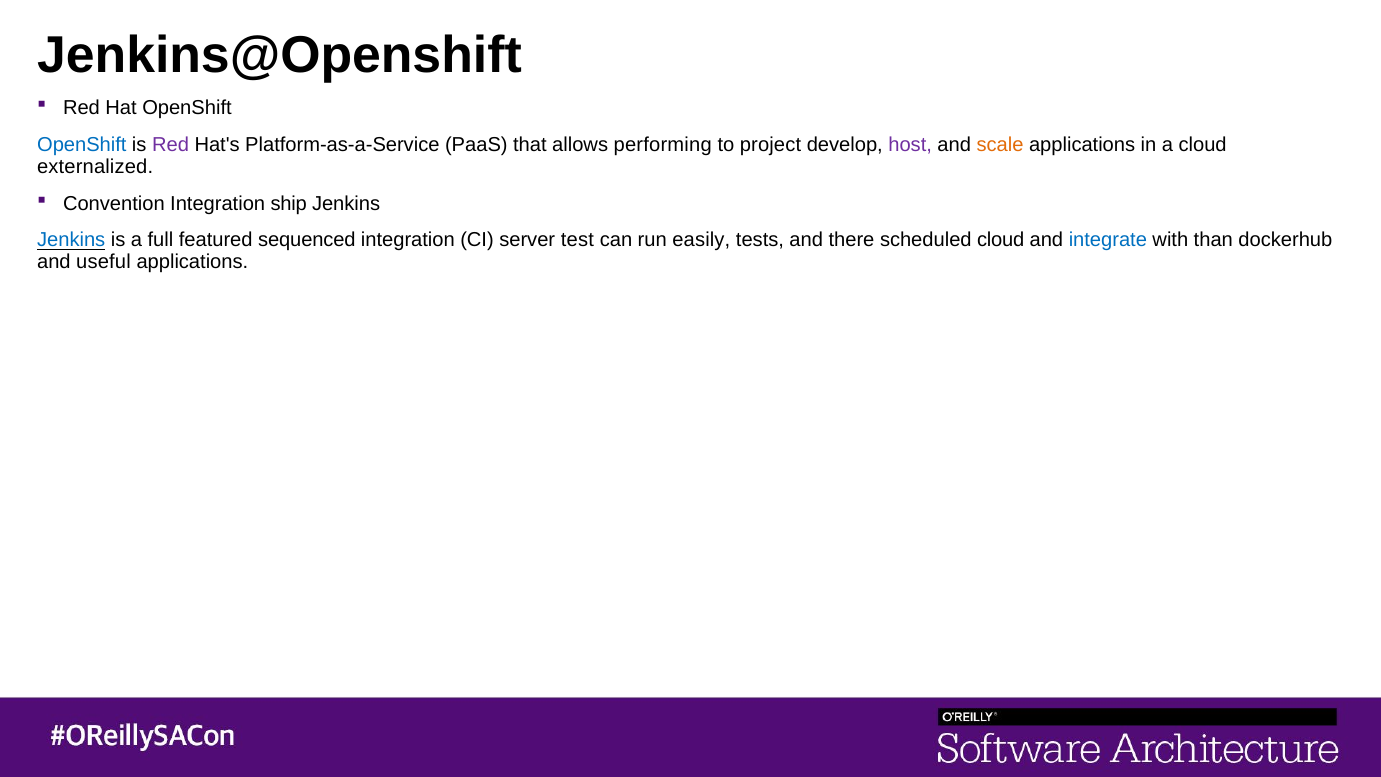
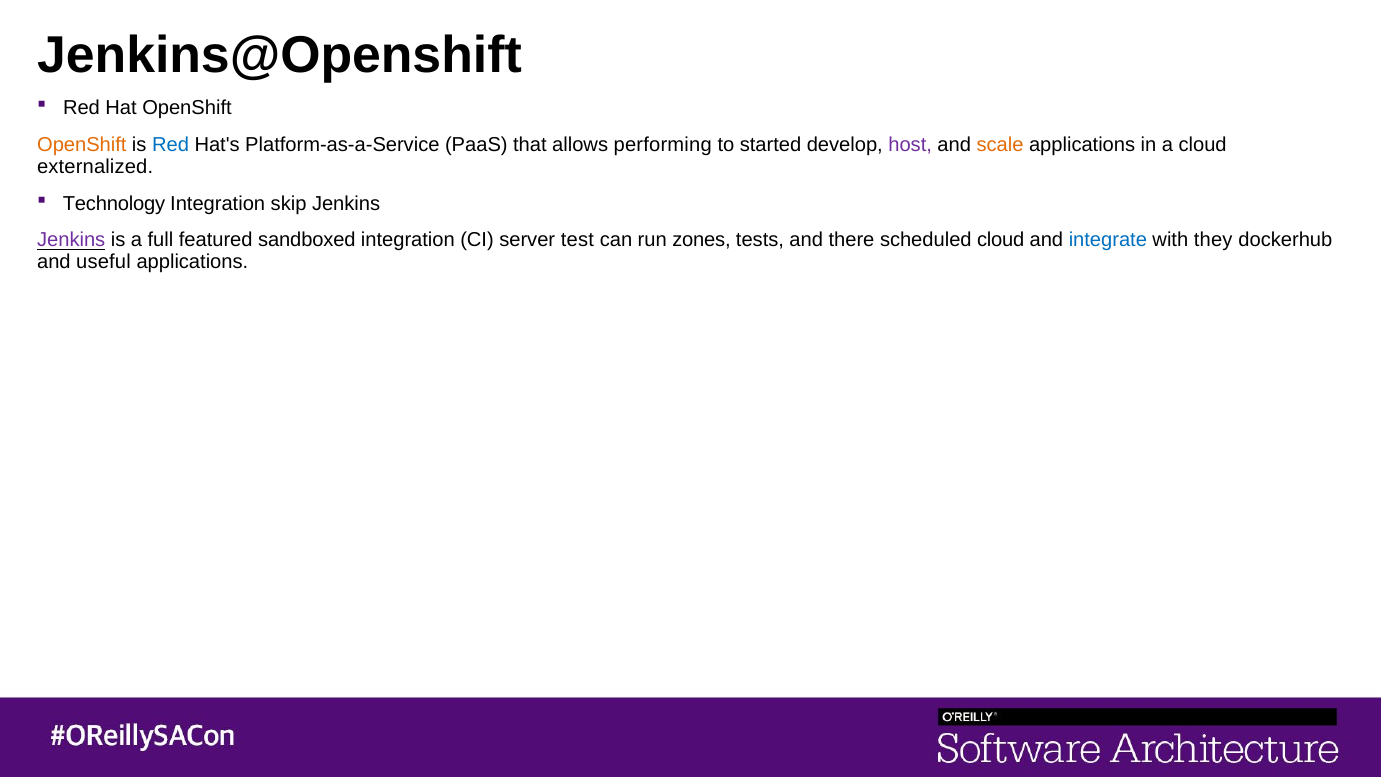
OpenShift colour: blue -> orange (82, 145)
Red colour: purple -> blue (171, 145)
project: project -> started (771, 145)
Convention: Convention -> Technology (114, 203)
ship: ship -> skip (289, 203)
Jenkins colour: blue -> purple (71, 240)
sequenced: sequenced -> sandboxed (307, 240)
easily: easily -> zones (702, 240)
than: than -> they (1213, 240)
